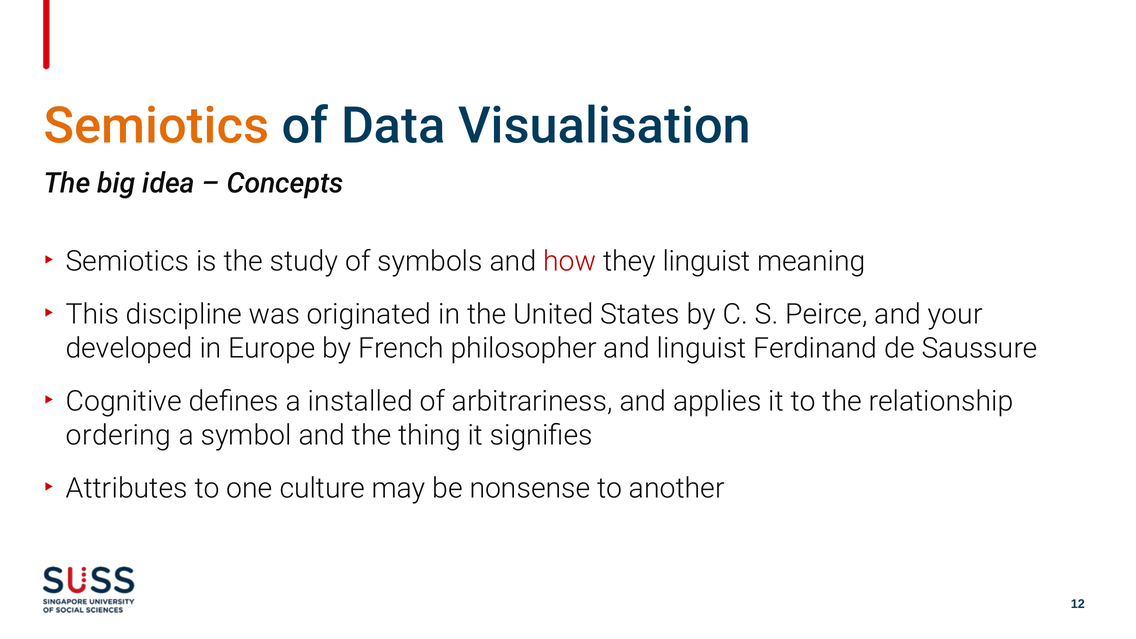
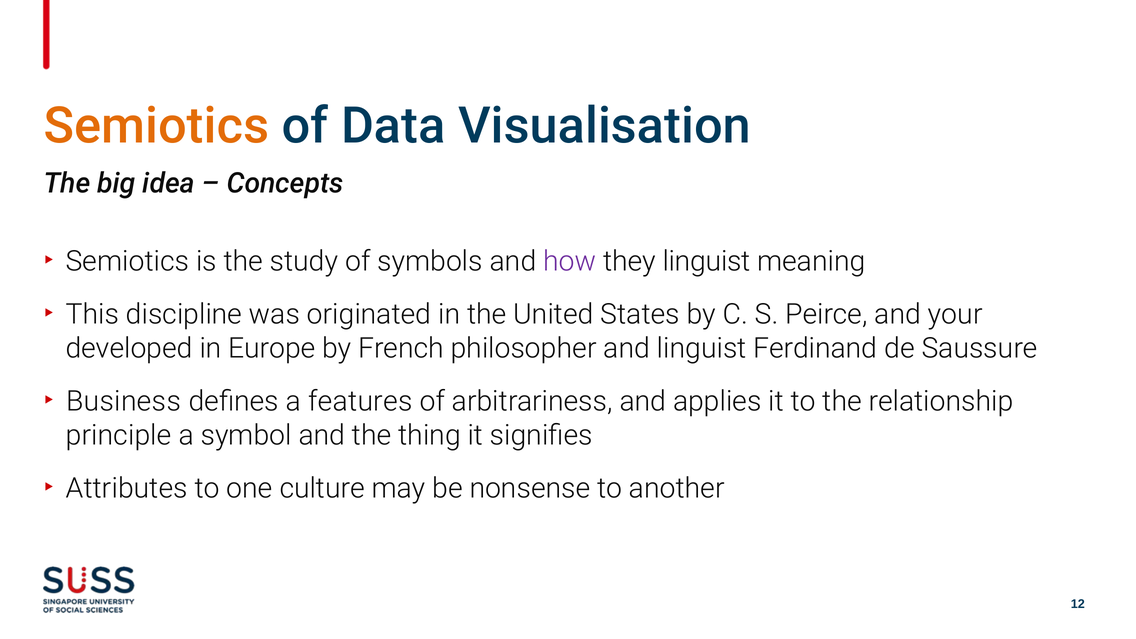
how colour: red -> purple (570, 261)
Cognitive: Cognitive -> Business (124, 401)
installed: installed -> features (360, 401)
ordering: ordering -> principle (119, 436)
